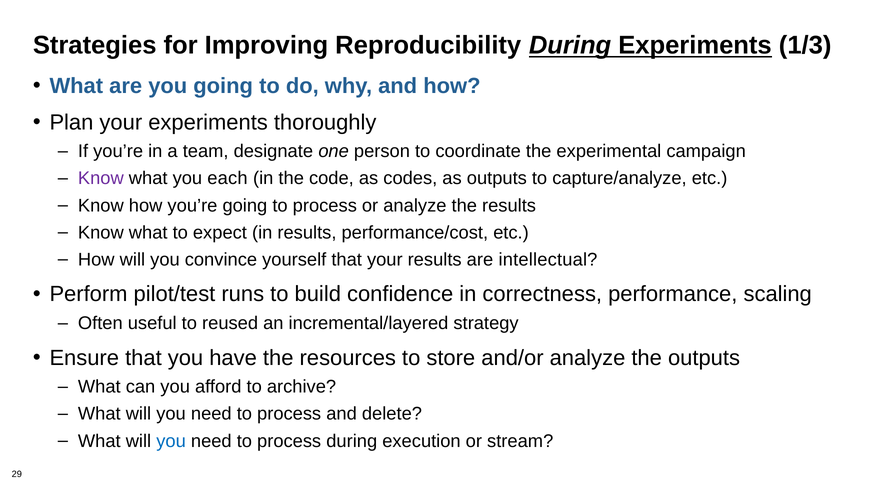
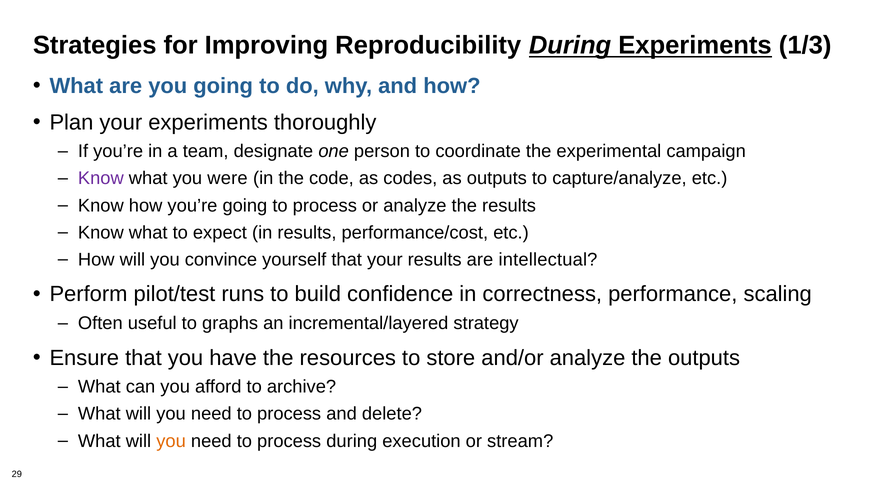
each: each -> were (227, 178)
reused: reused -> graphs (230, 323)
you colour: blue -> orange (171, 441)
